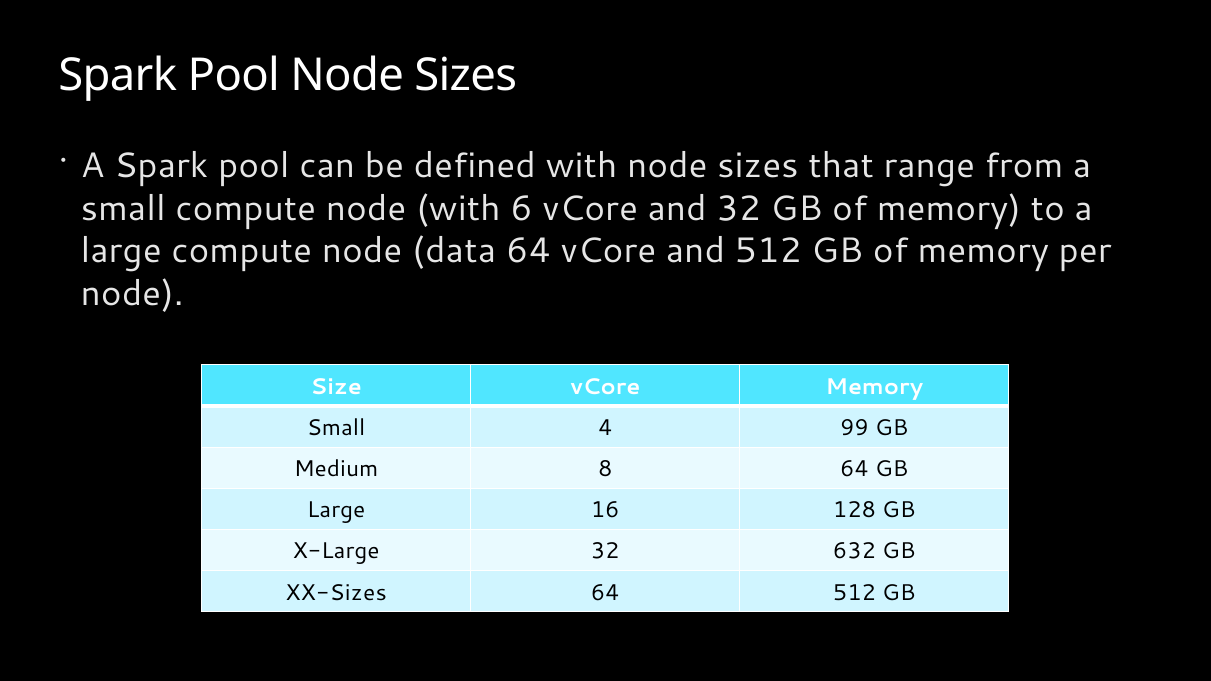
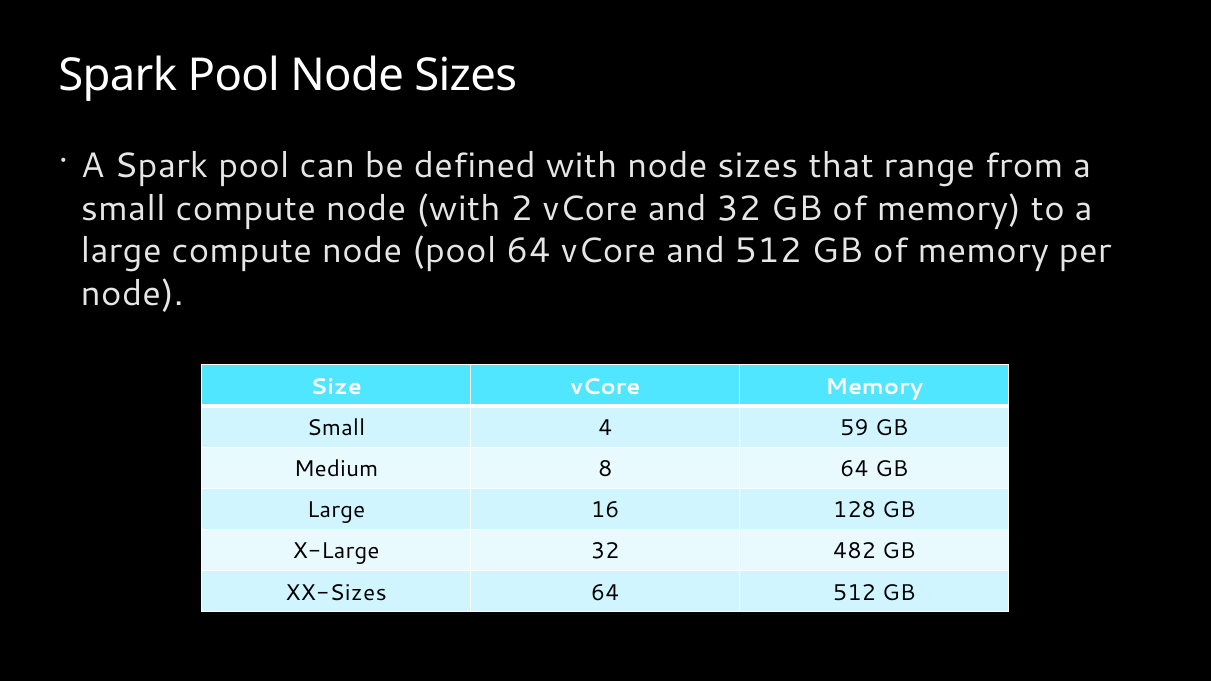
6: 6 -> 2 (521, 209)
node data: data -> pool (454, 251)
99: 99 -> 59 (854, 428)
632: 632 -> 482 (854, 552)
